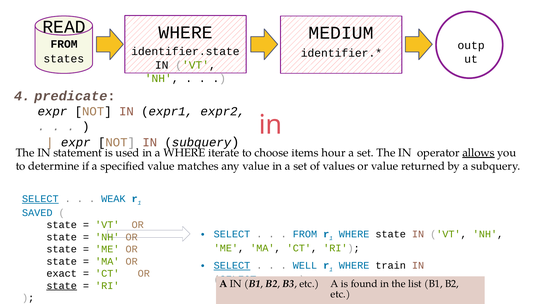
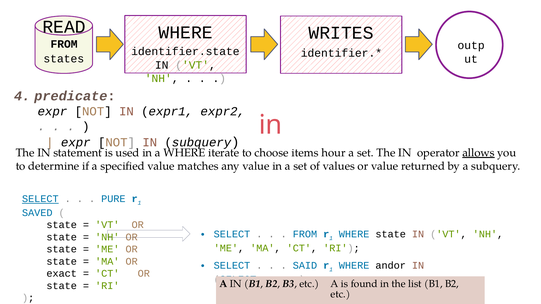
MEDIUM: MEDIUM -> WRITES (341, 33)
WEAK: WEAK -> PURE (113, 199)
SELECT underline: present -> none (232, 266)
WELL: WELL -> SAID (305, 266)
train: train -> andor (391, 266)
state underline: present -> none (62, 286)
